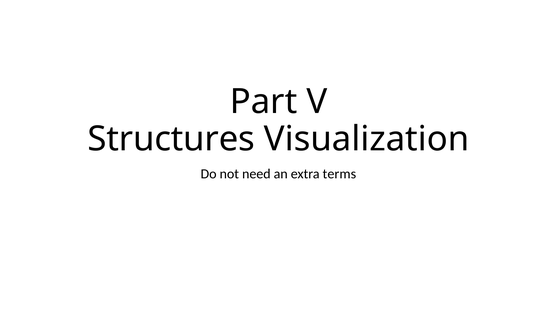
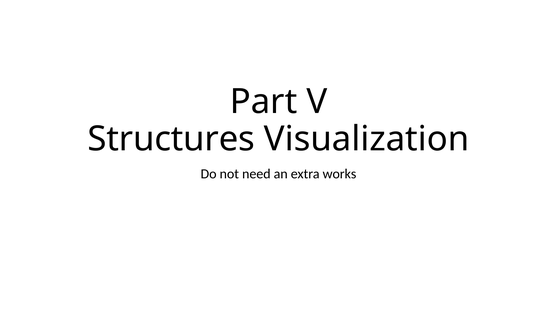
terms: terms -> works (339, 174)
